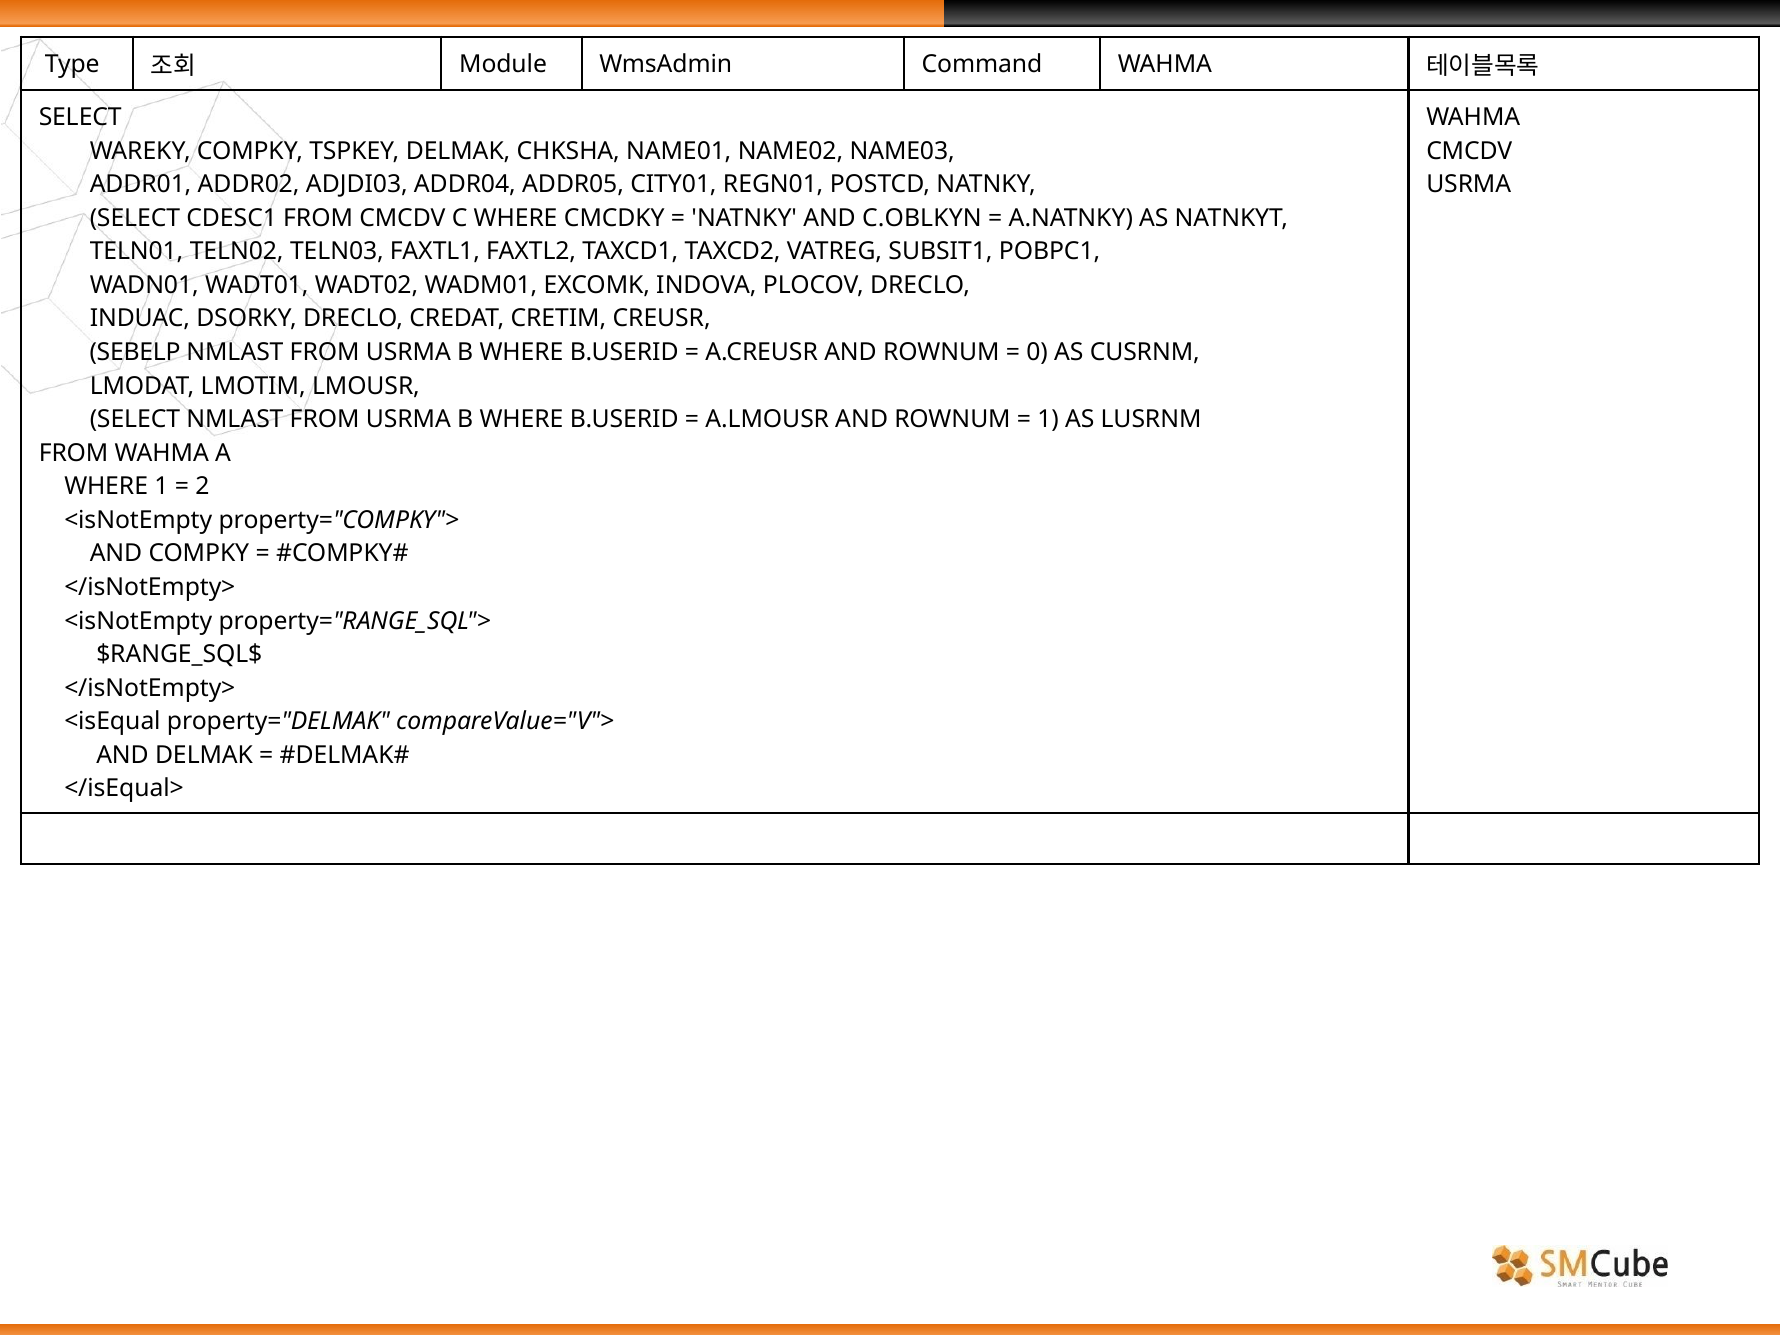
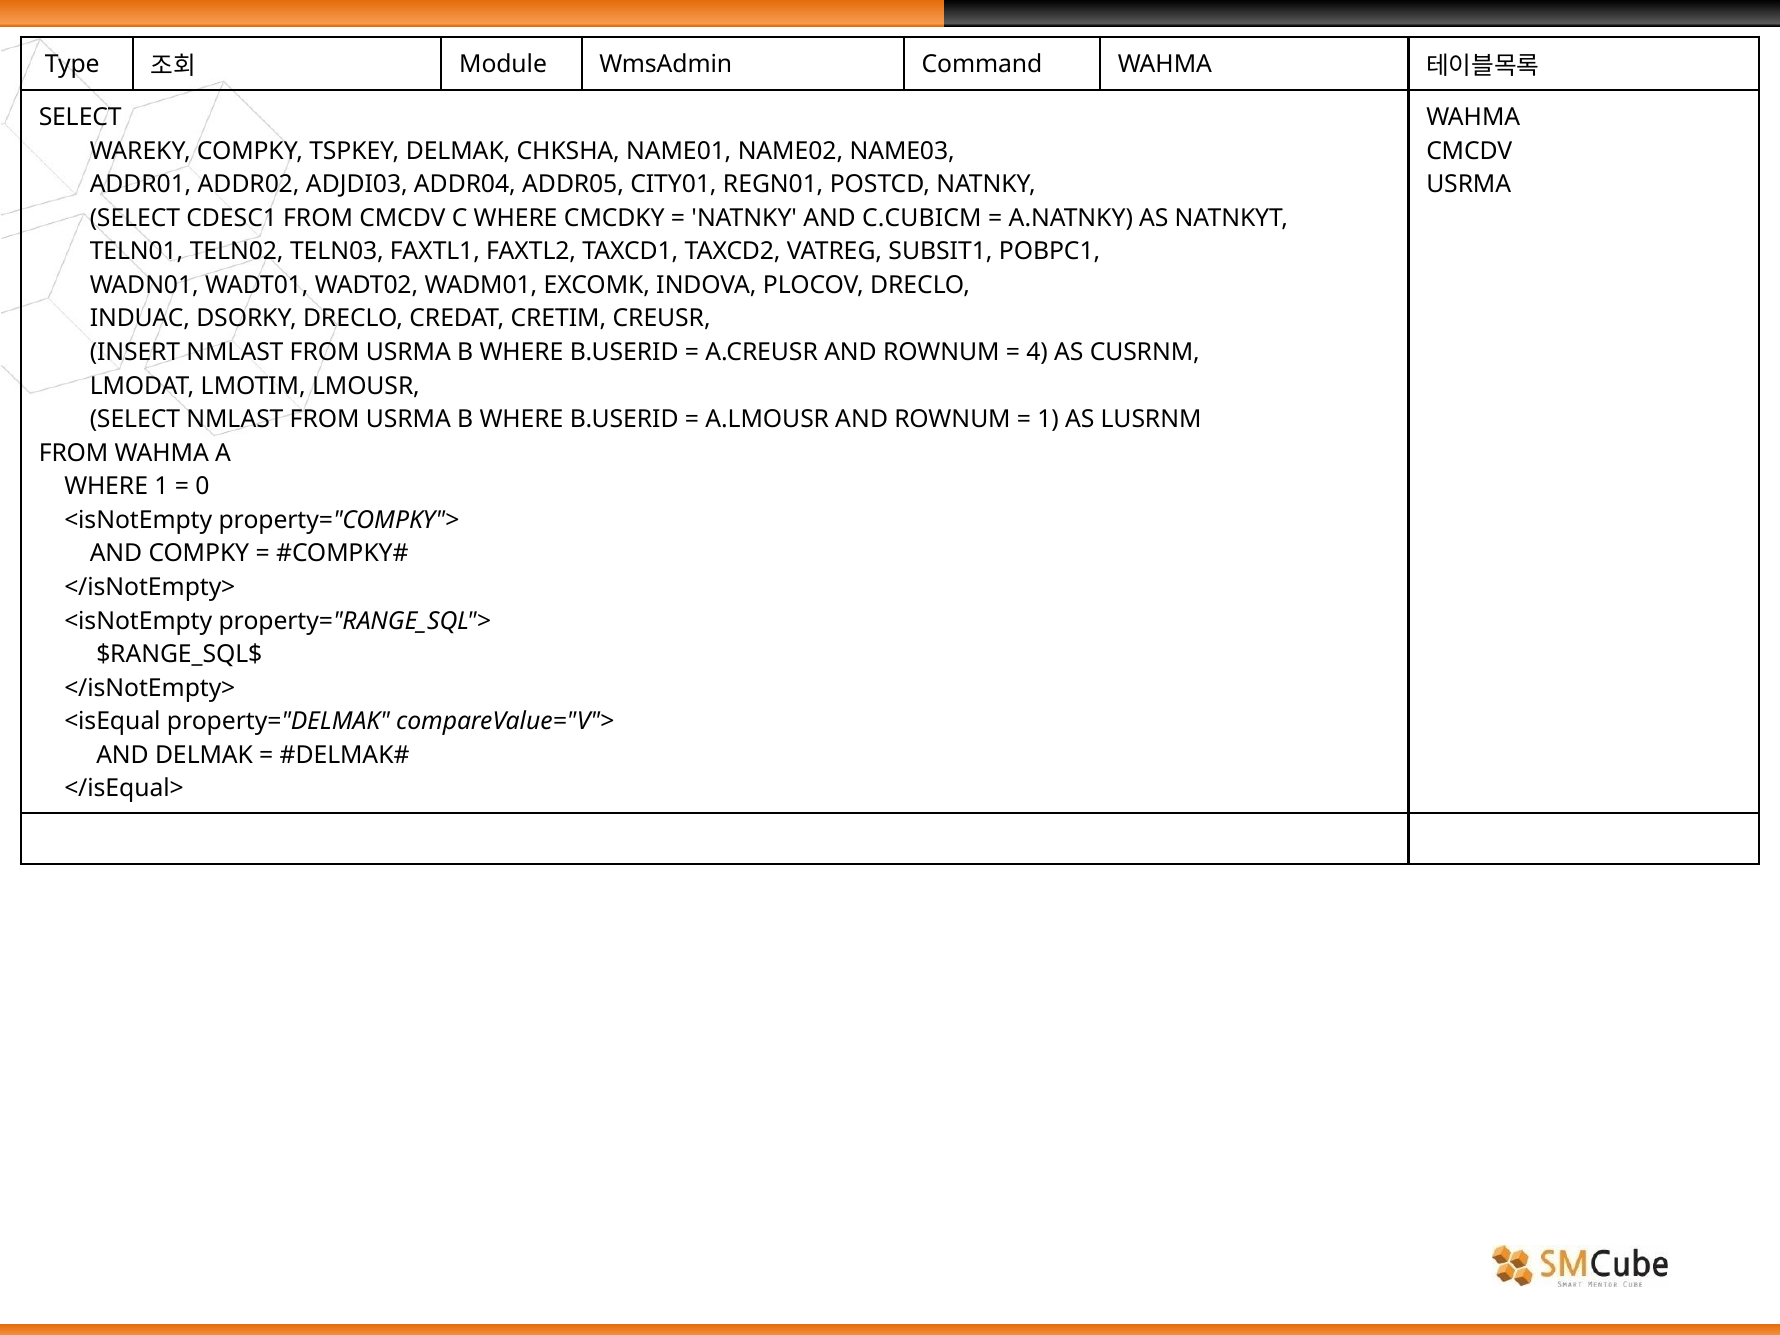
C.OBLKYN: C.OBLKYN -> C.CUBICM (922, 218)
SEBELP: SEBELP -> INSERT (135, 352)
0: 0 -> 4 (1037, 352)
2: 2 -> 0 (202, 487)
